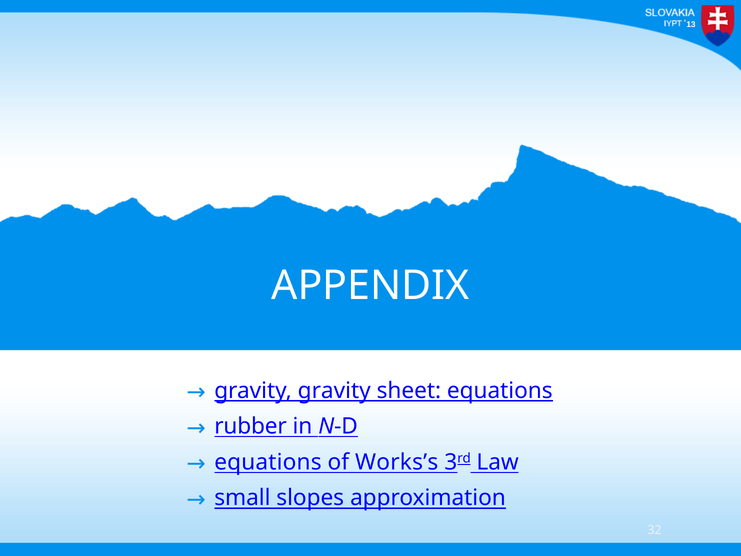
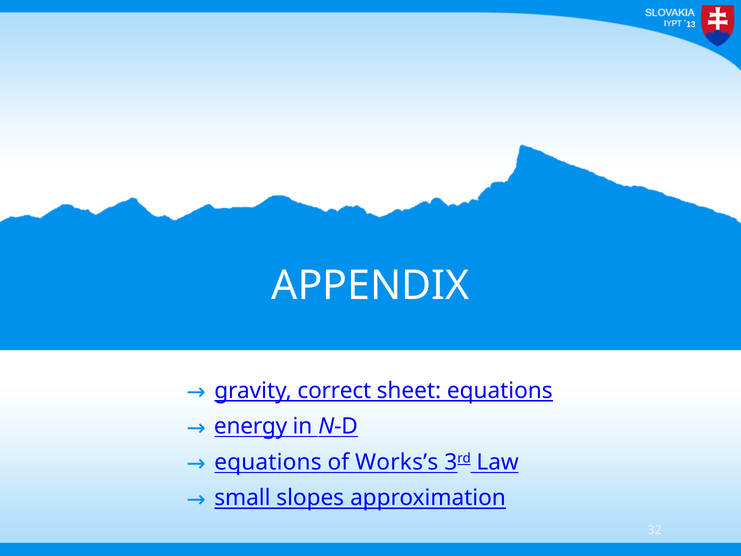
gravity gravity: gravity -> correct (334, 390)
rubber: rubber -> energy (251, 426)
